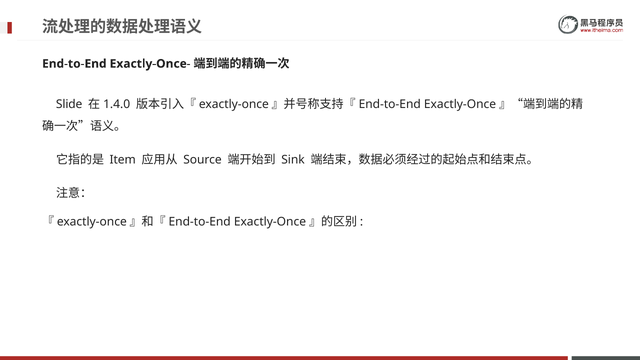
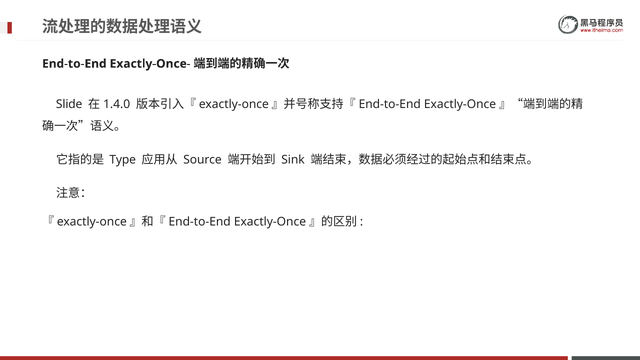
Item: Item -> Type (123, 160)
